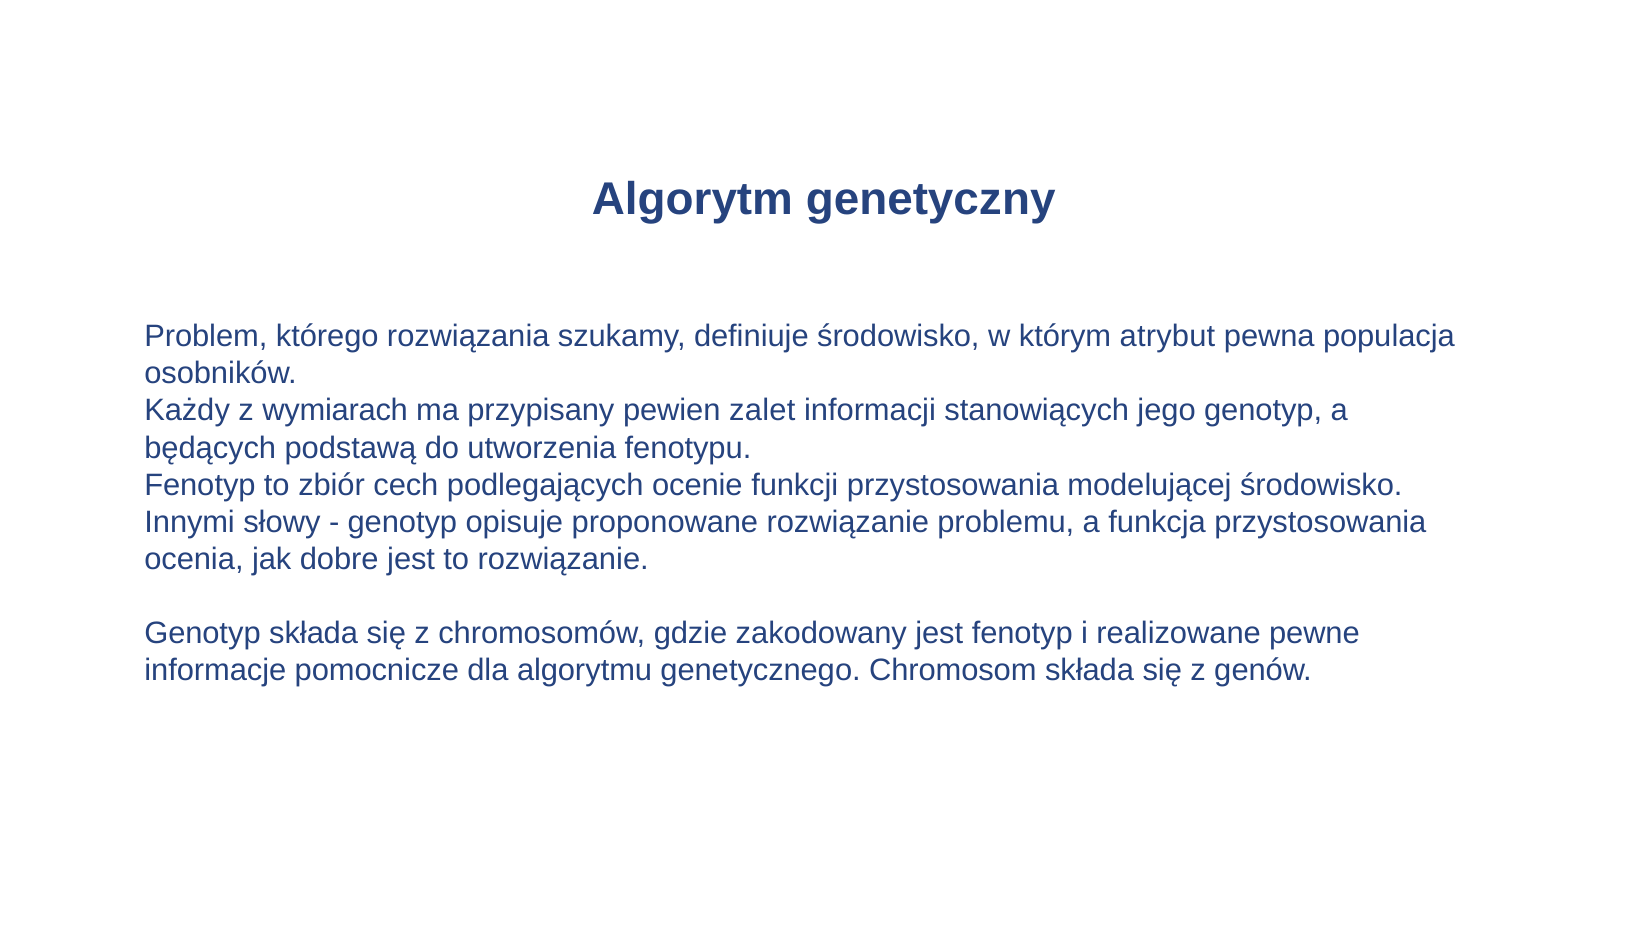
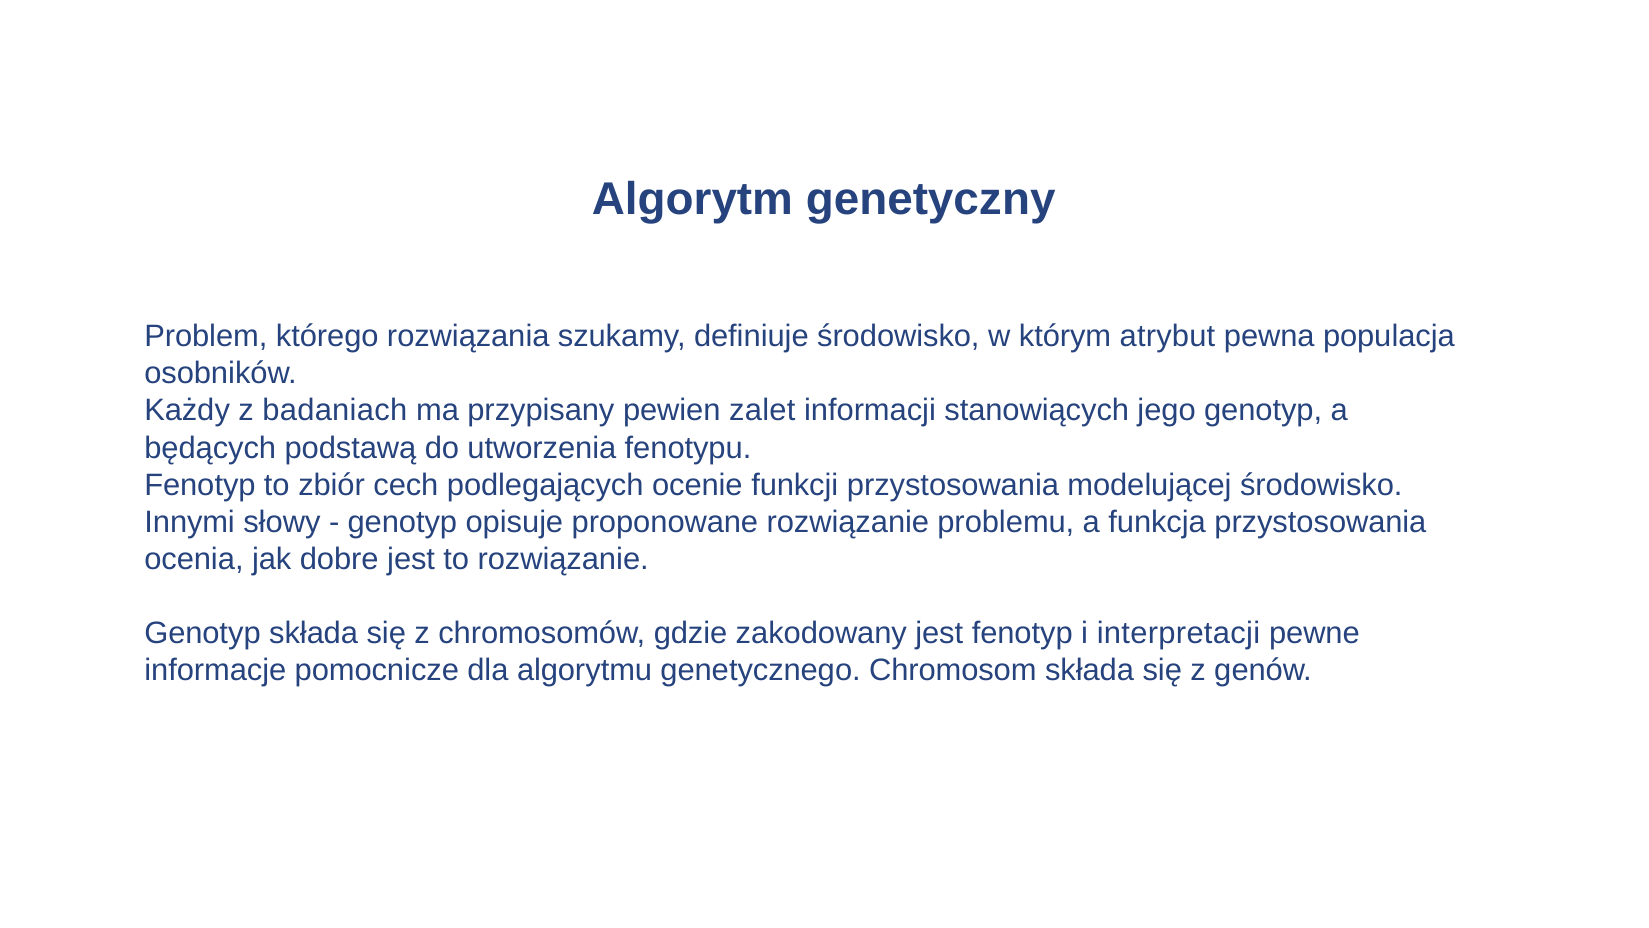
wymiarach: wymiarach -> badaniach (335, 411)
realizowane: realizowane -> interpretacji (1178, 633)
